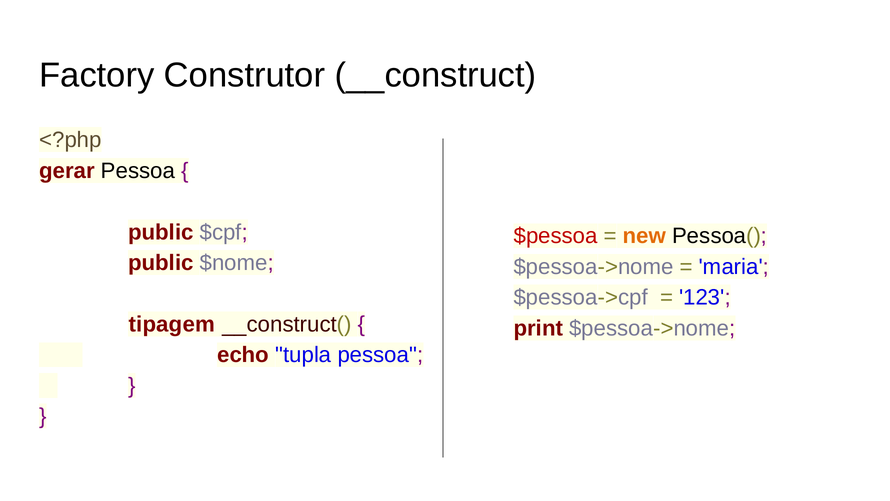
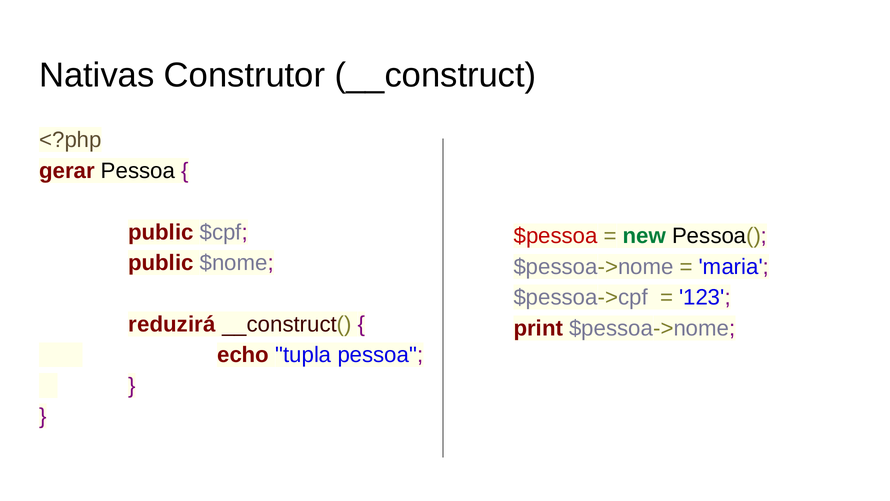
Factory: Factory -> Nativas (97, 75)
new colour: orange -> green (644, 236)
tipagem: tipagem -> reduzirá (172, 324)
